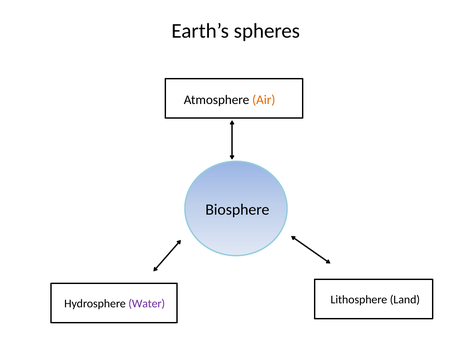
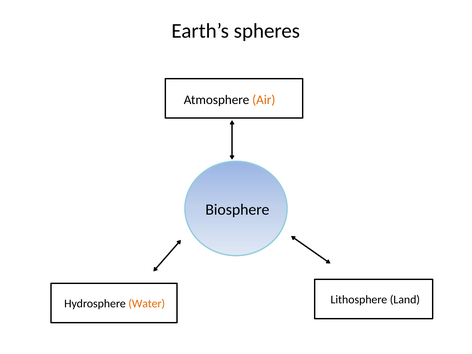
Water colour: purple -> orange (147, 304)
